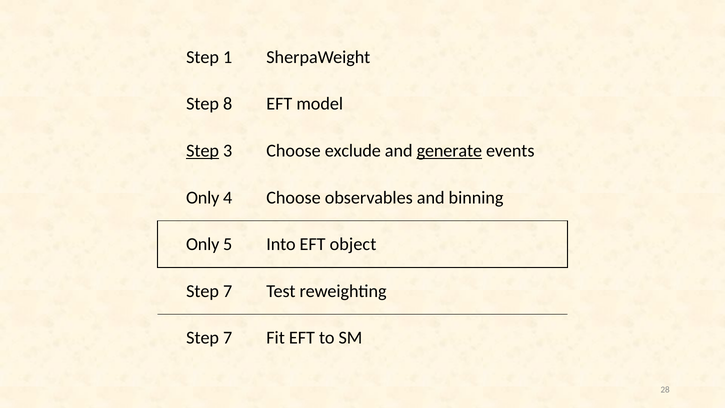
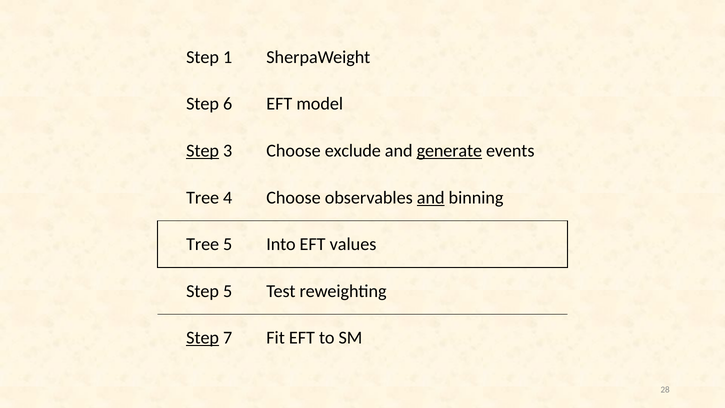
8: 8 -> 6 (228, 104)
Only: Only -> Tree (203, 197)
and underline: none -> present (431, 197)
Only: Only -> Tree (203, 244)
object: object -> values (353, 244)
7: 7 -> 5 (228, 291)
Step underline: none -> present (203, 338)
